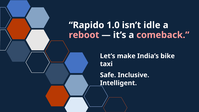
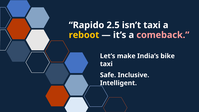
1.0: 1.0 -> 2.5 (113, 25)
isn’t idle: idle -> taxi (152, 25)
reboot colour: pink -> yellow (84, 35)
